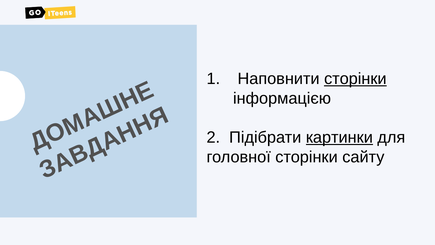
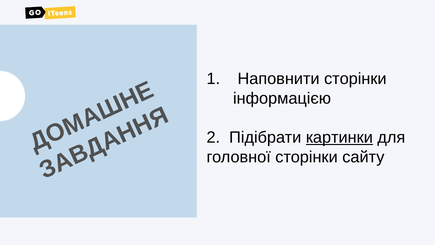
сторінки underline: present -> none (355, 79)
